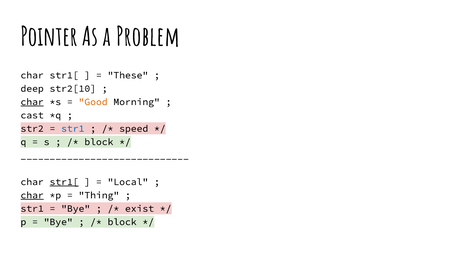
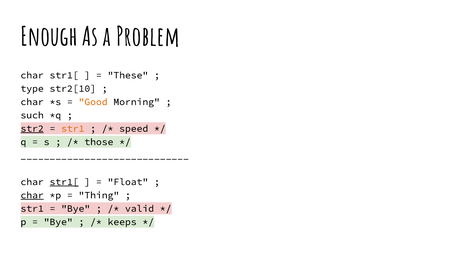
Pointer: Pointer -> Enough (49, 37)
deep: deep -> type (32, 89)
char underline: present -> none (32, 102)
cast: cast -> such (32, 115)
str2 underline: none -> present (32, 129)
str1 colour: blue -> orange (73, 129)
block: block -> those (99, 142)
Local: Local -> Float (128, 182)
exist: exist -> valid (140, 209)
block: block -> keeps (122, 222)
